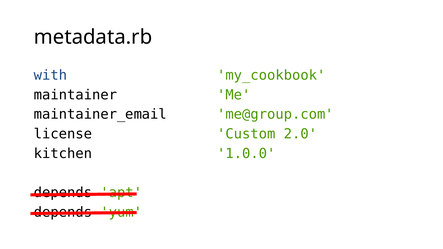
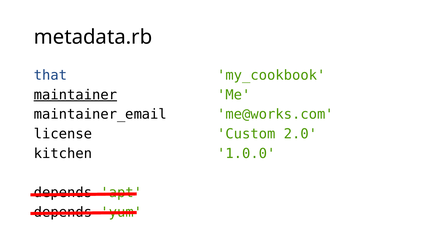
with: with -> that (50, 75)
maintainer underline: none -> present (75, 95)
me@group.com: me@group.com -> me@works.com (275, 115)
